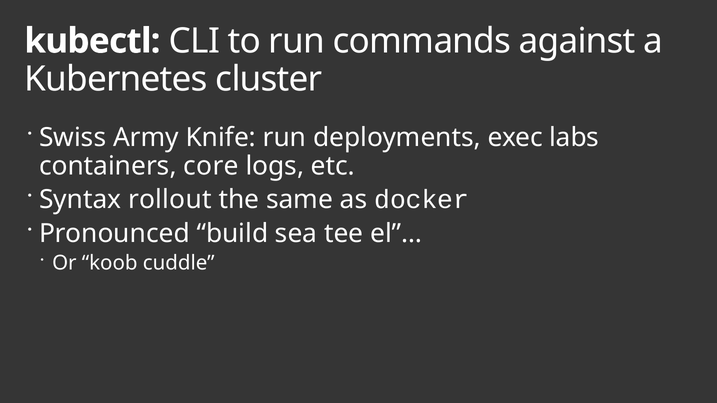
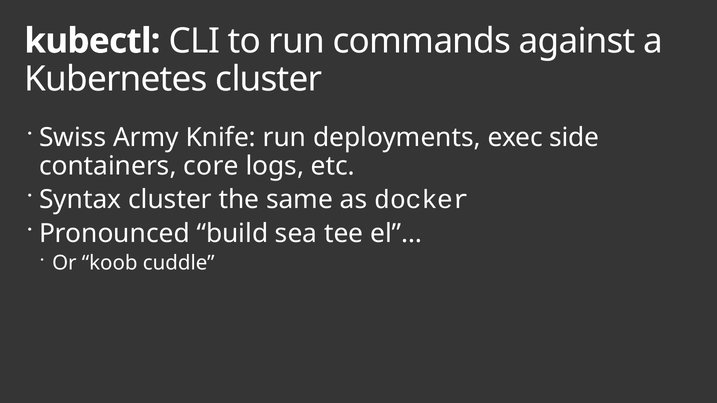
labs: labs -> side (574, 138)
Syntax rollout: rollout -> cluster (170, 200)
